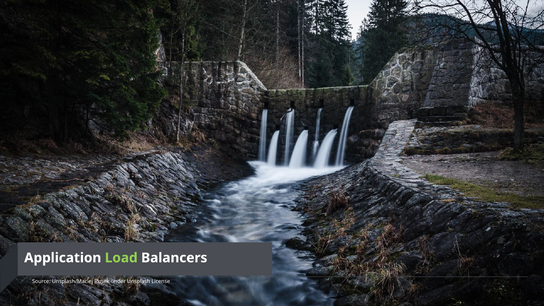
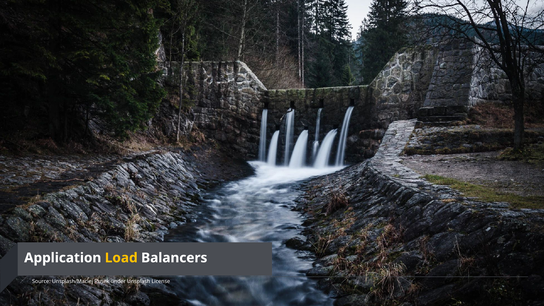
Load colour: light green -> yellow (121, 258)
